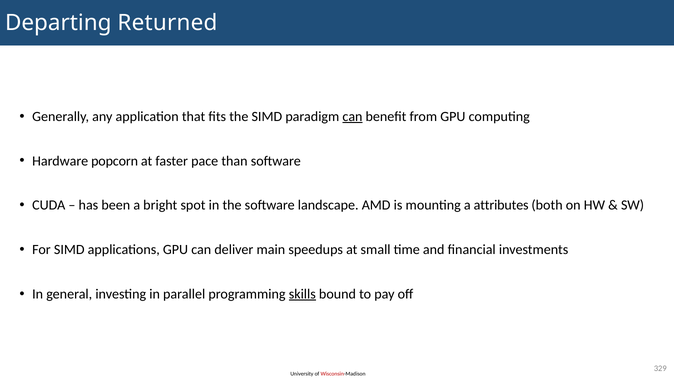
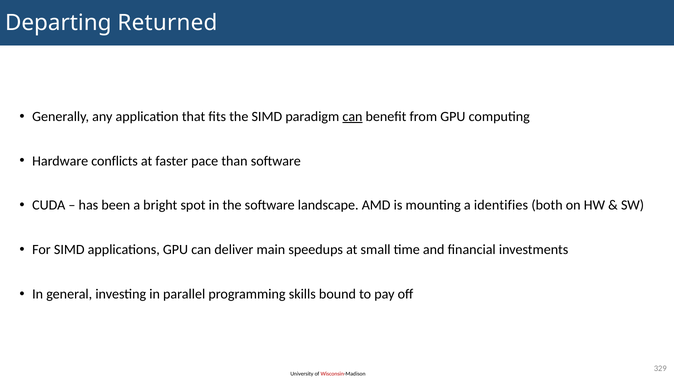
popcorn: popcorn -> conflicts (115, 161)
attributes: attributes -> identifies (501, 205)
skills underline: present -> none (302, 294)
